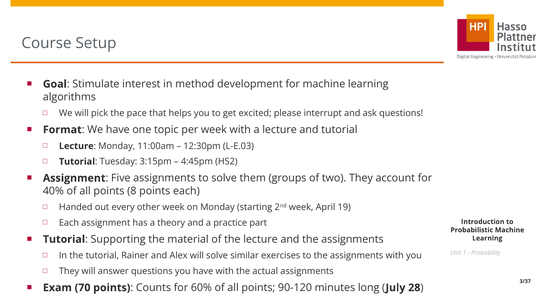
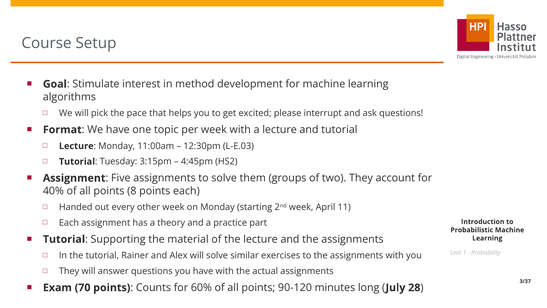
19: 19 -> 11 (344, 207)
